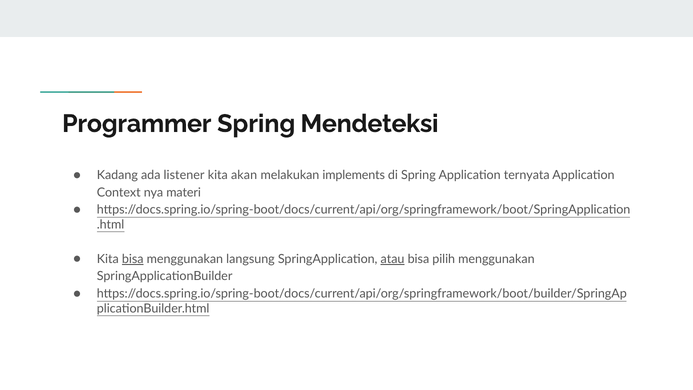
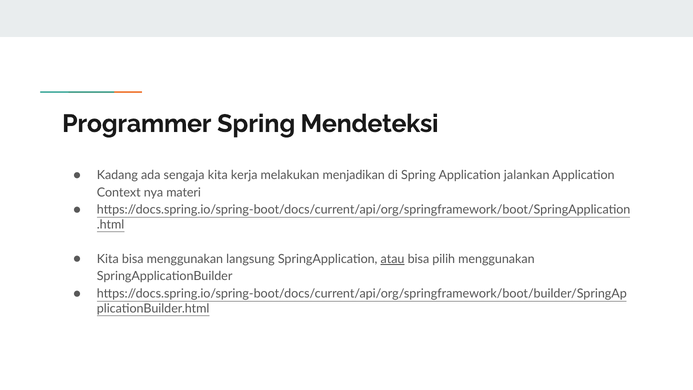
listener: listener -> sengaja (184, 175)
akan: akan -> kerja (244, 175)
implements: implements -> menjadikan (354, 175)
ternyata: ternyata -> jalankan (527, 175)
bisa underline: present -> none (133, 259)
